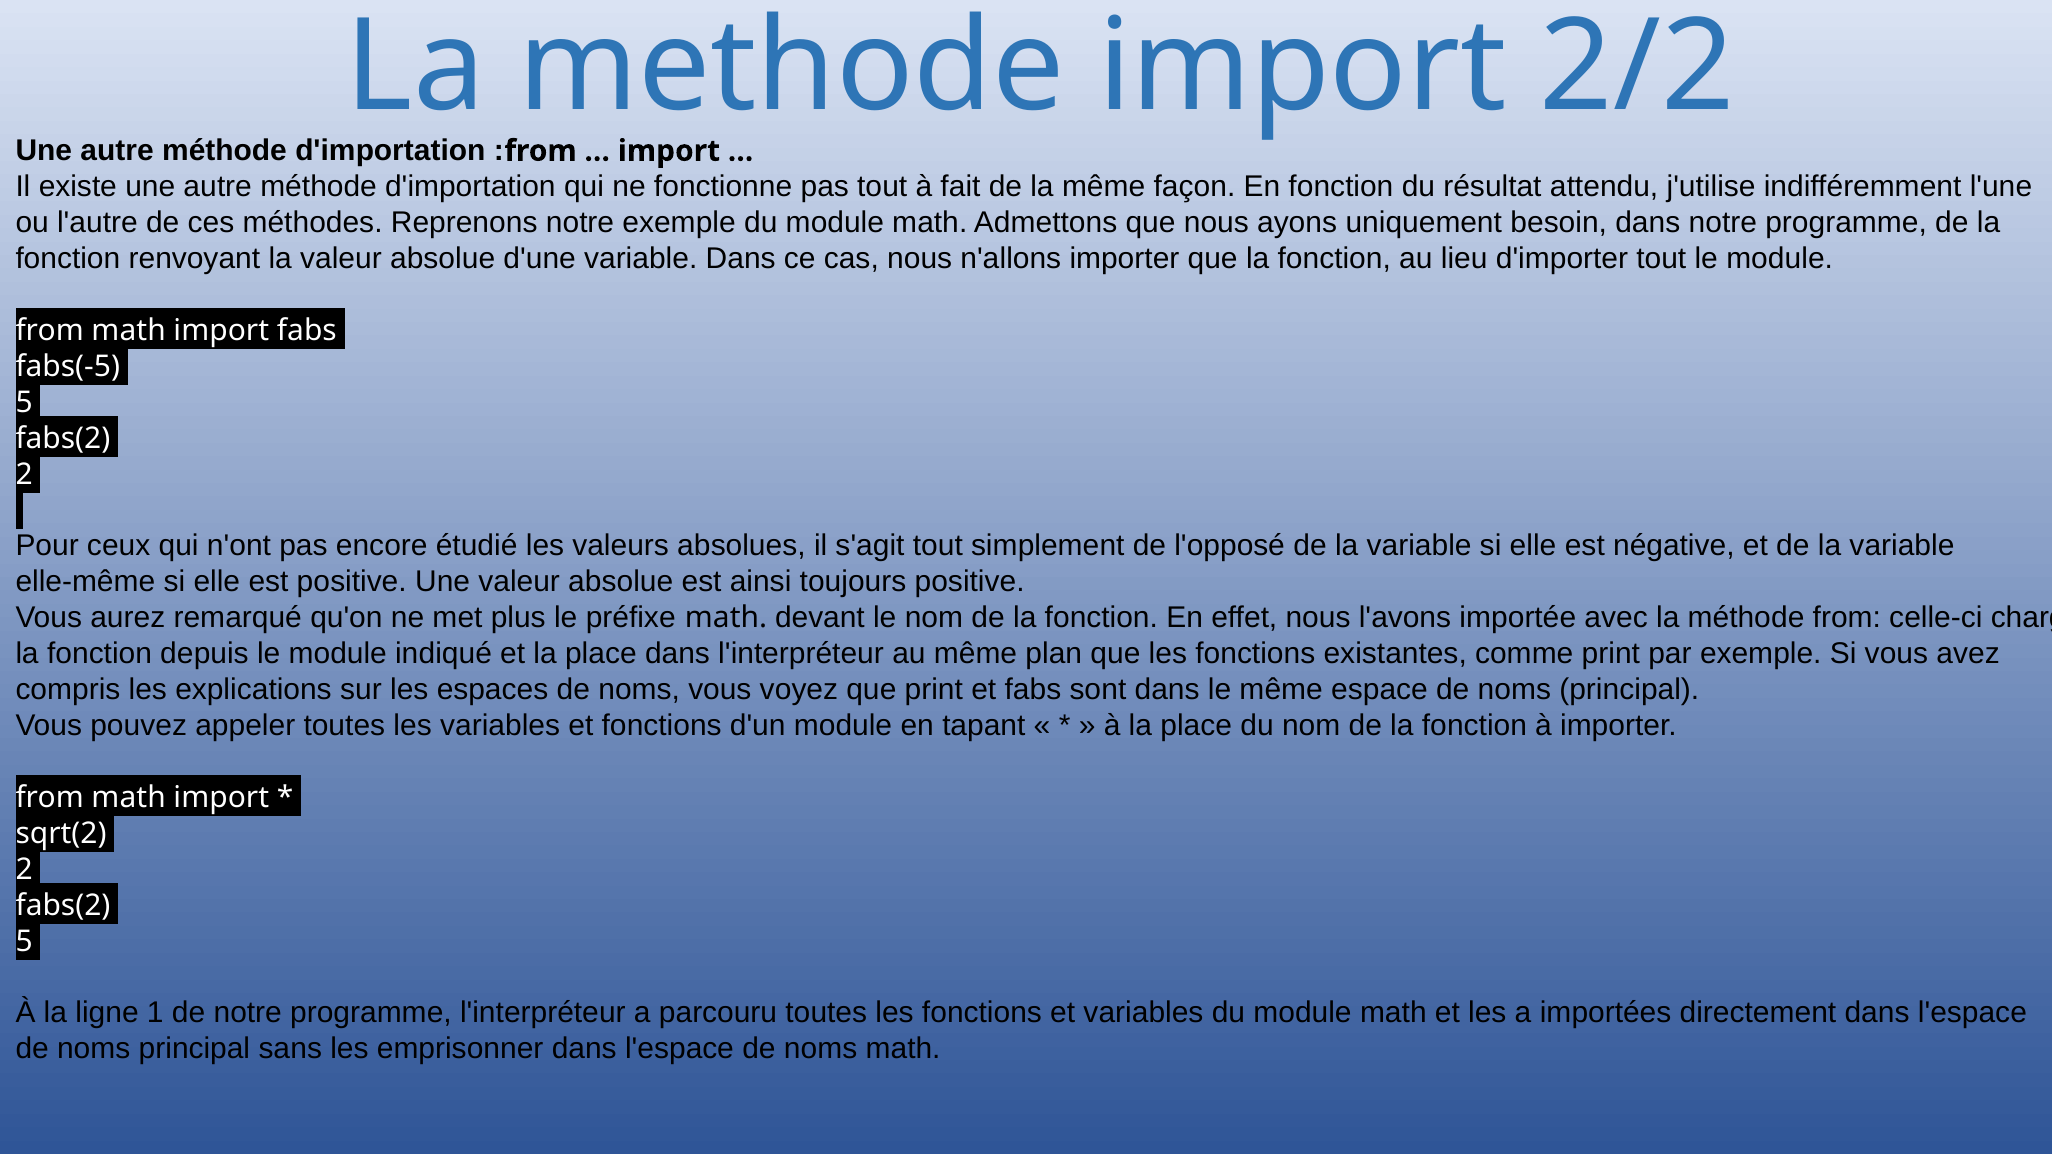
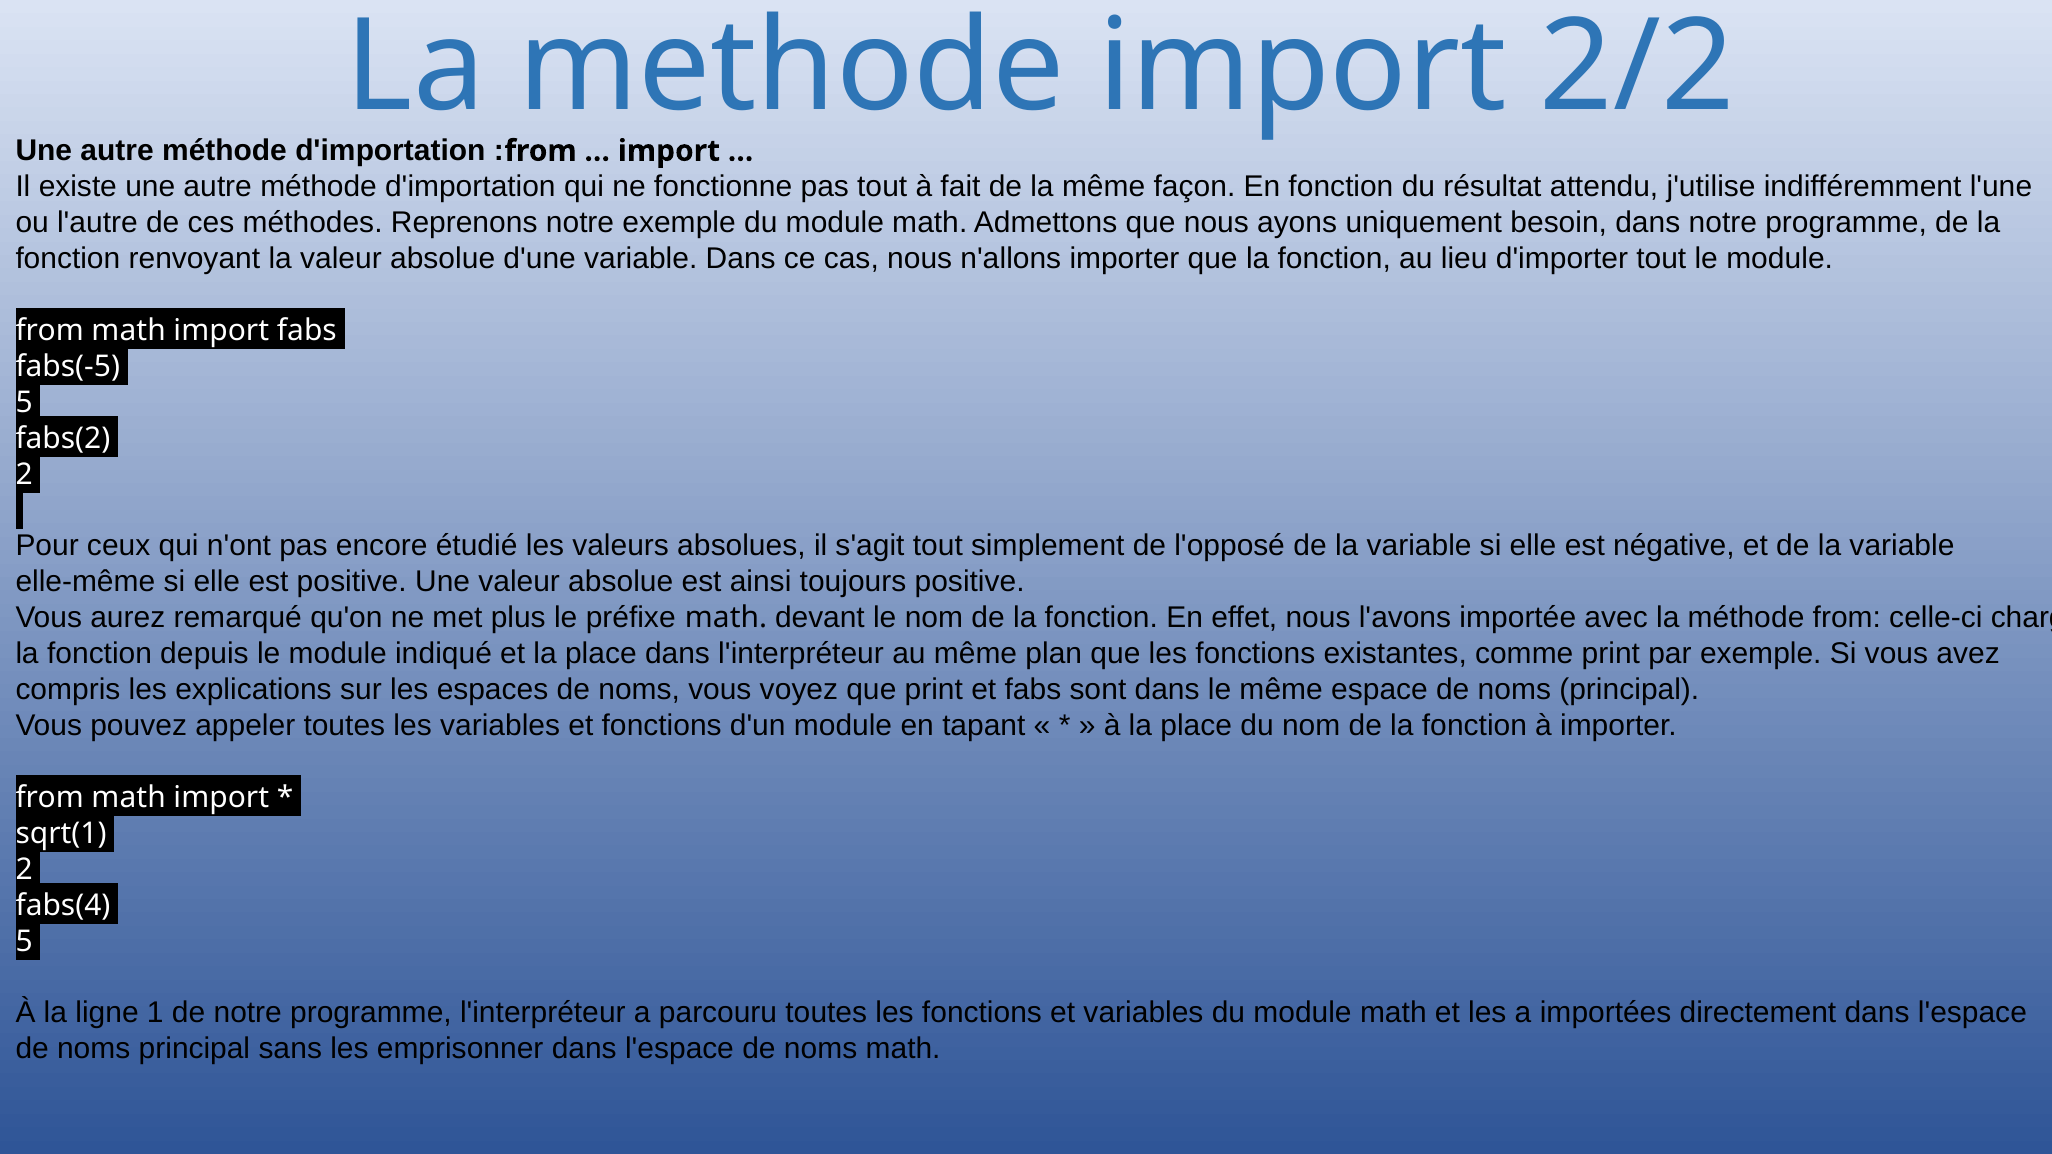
sqrt(2: sqrt(2 -> sqrt(1 (61, 834)
fabs(2: fabs(2 -> fabs(4 (63, 905)
